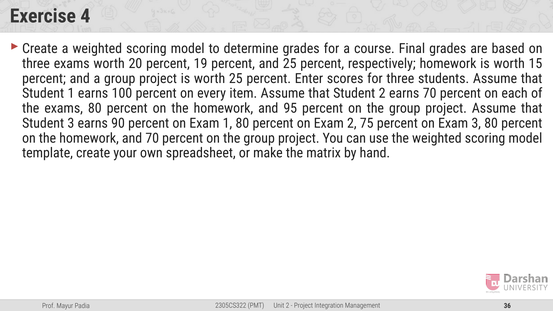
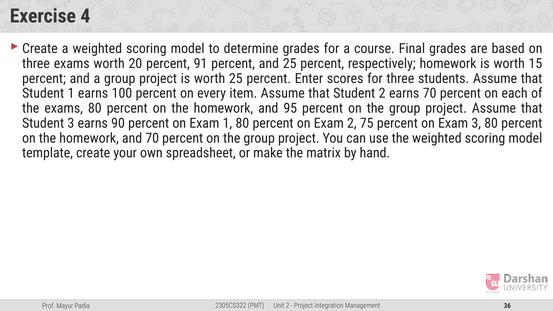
19: 19 -> 91 (201, 64)
